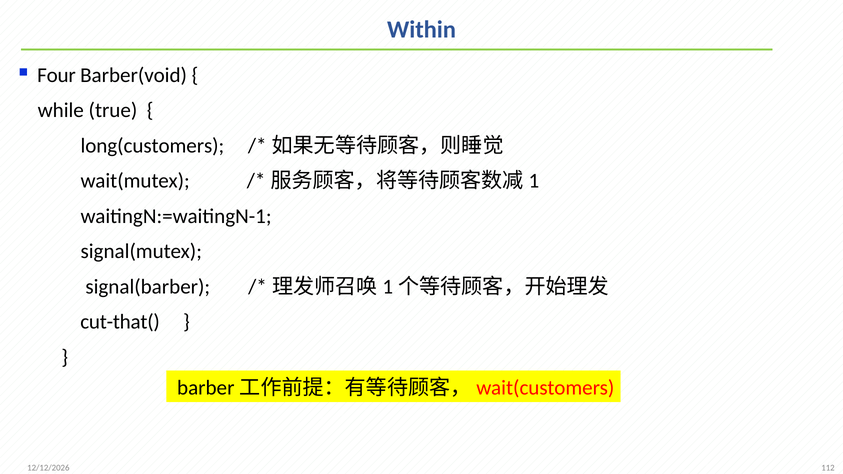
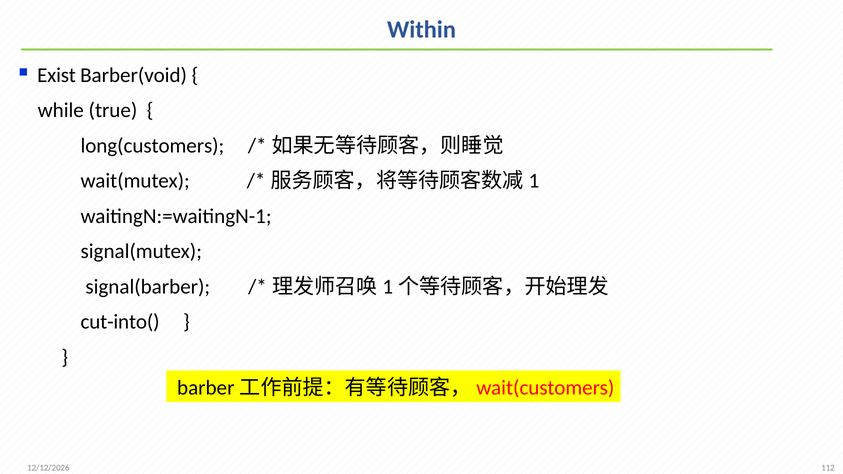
Four: Four -> Exist (56, 75)
cut-that(: cut-that( -> cut-into( (120, 322)
